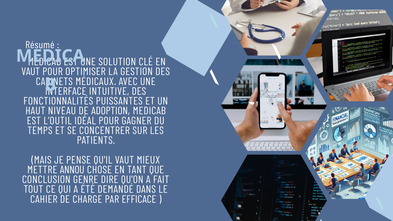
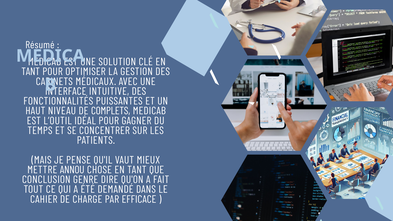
VAUT: VAUT -> TANT (31, 72)
ADOPTION: ADOPTION -> COMPLETS (111, 111)
